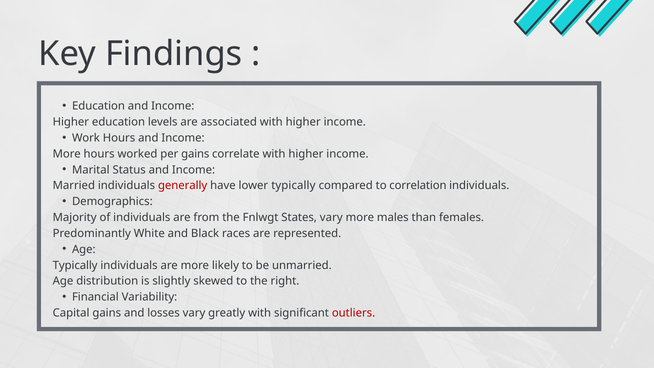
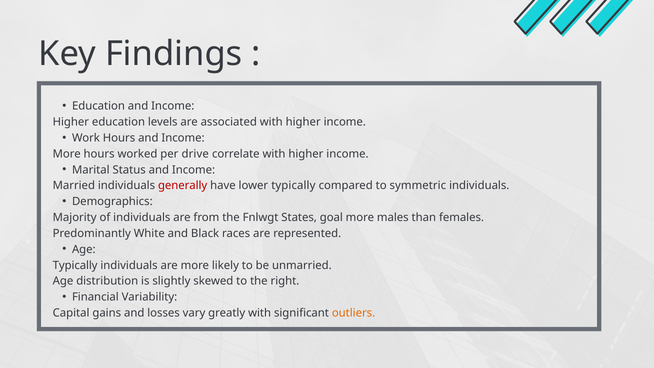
per gains: gains -> drive (195, 154)
correlation: correlation -> symmetric (418, 186)
States vary: vary -> goal (331, 217)
outliers colour: red -> orange (354, 313)
